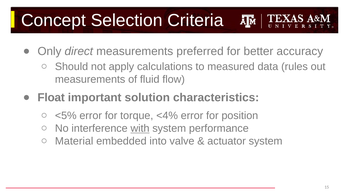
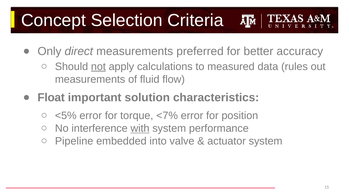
not underline: none -> present (98, 67)
<4%: <4% -> <7% (167, 116)
Material: Material -> Pipeline (74, 141)
